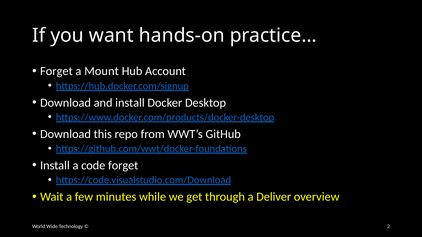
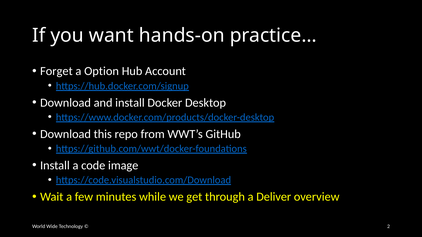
Mount: Mount -> Option (102, 71)
code forget: forget -> image (123, 166)
